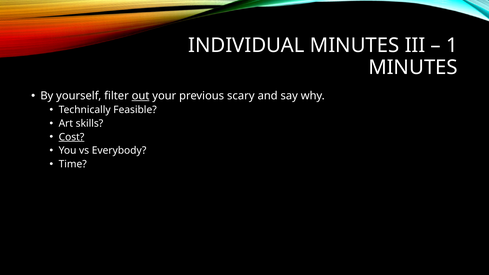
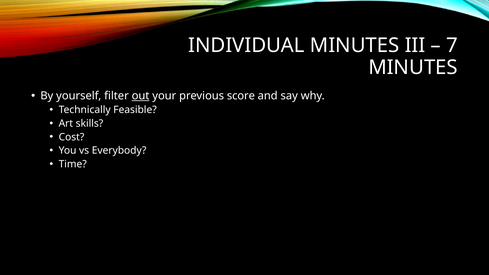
1: 1 -> 7 (452, 45)
scary: scary -> score (241, 96)
Cost underline: present -> none (71, 137)
